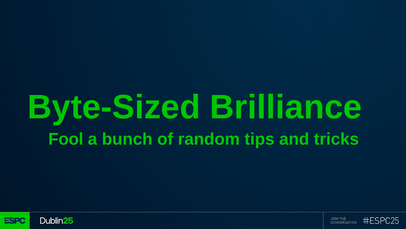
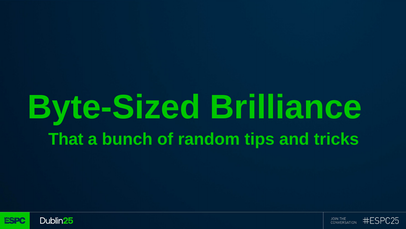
Fool: Fool -> That (66, 139)
